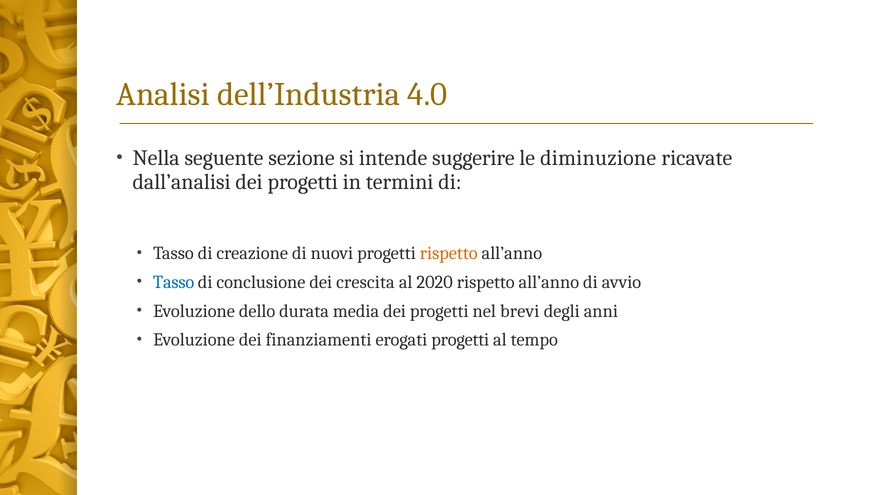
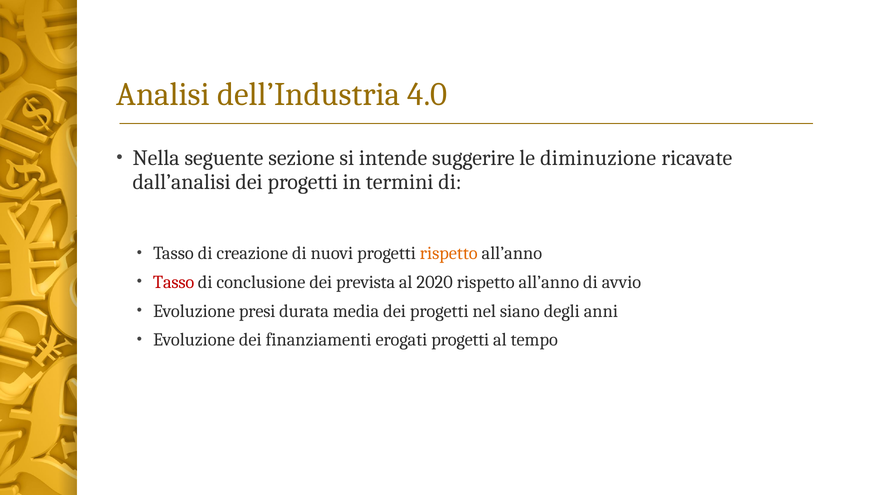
Tasso colour: blue -> red (174, 282)
crescita: crescita -> prevista (366, 282)
dello: dello -> presi (257, 311)
brevi: brevi -> siano (520, 311)
